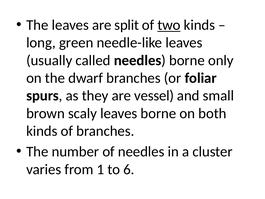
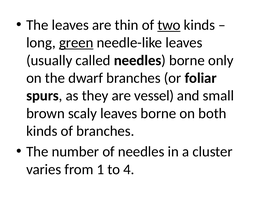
split: split -> thin (127, 25)
green underline: none -> present (76, 43)
6: 6 -> 4 (129, 169)
